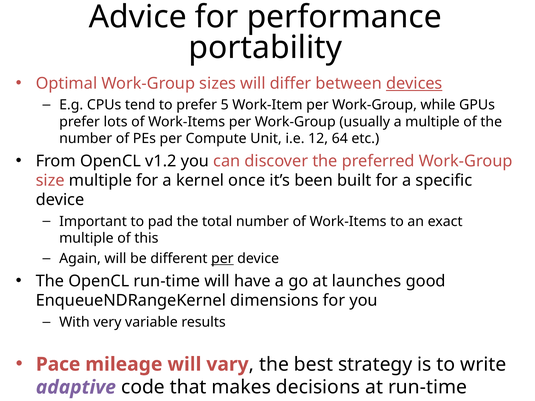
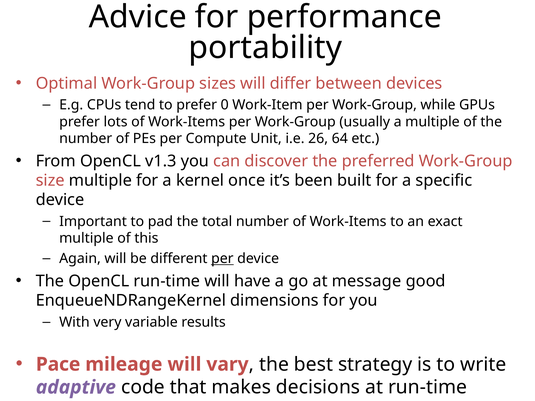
devices underline: present -> none (414, 83)
5: 5 -> 0 (225, 105)
12: 12 -> 26 (318, 139)
v1.2: v1.2 -> v1.3 (161, 161)
launches: launches -> message (367, 281)
